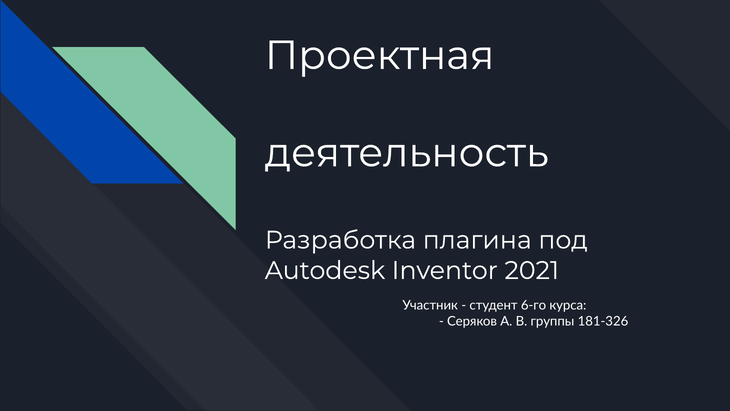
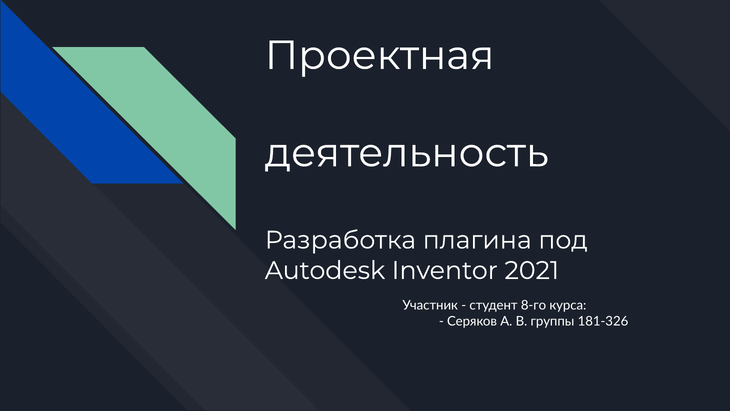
6-го: 6-го -> 8-го (534, 305)
